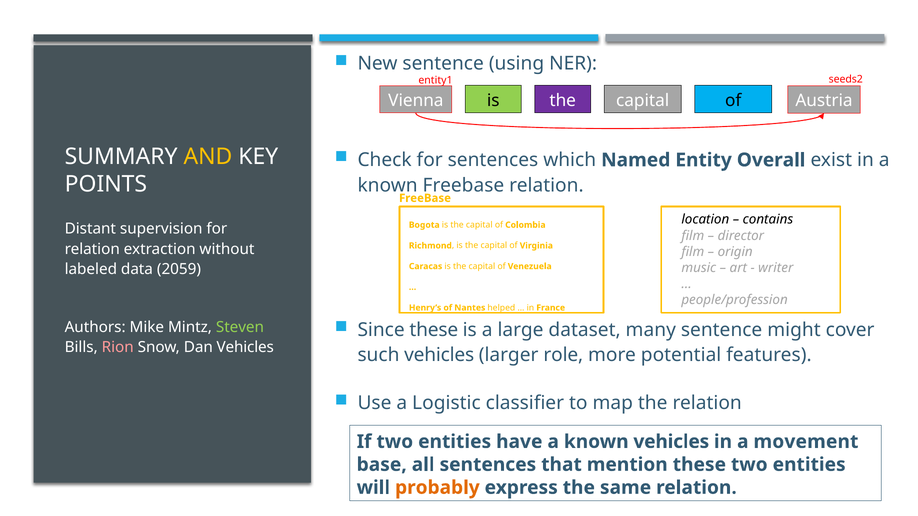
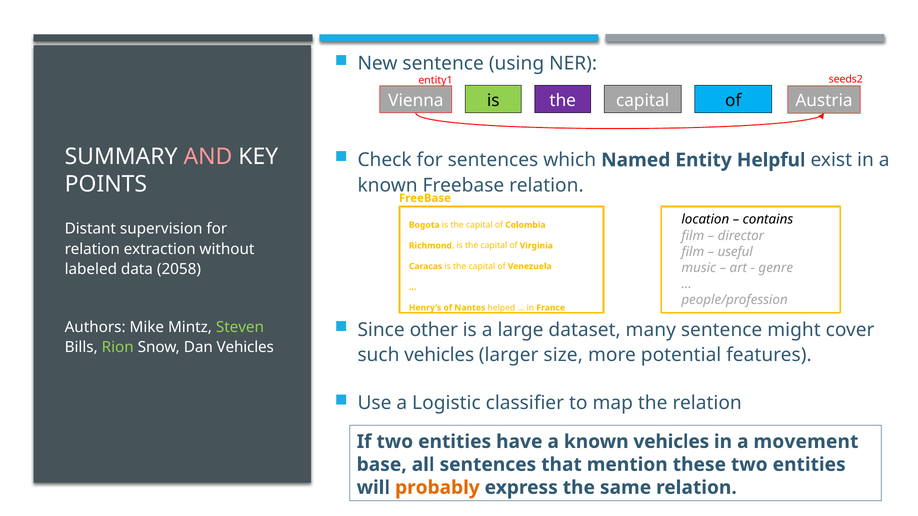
AND colour: yellow -> pink (208, 157)
Overall: Overall -> Helpful (771, 160)
origin: origin -> useful (735, 252)
writer: writer -> genre (776, 268)
2059: 2059 -> 2058 (179, 269)
Since these: these -> other (434, 330)
Rion colour: pink -> light green (118, 348)
role: role -> size (563, 355)
